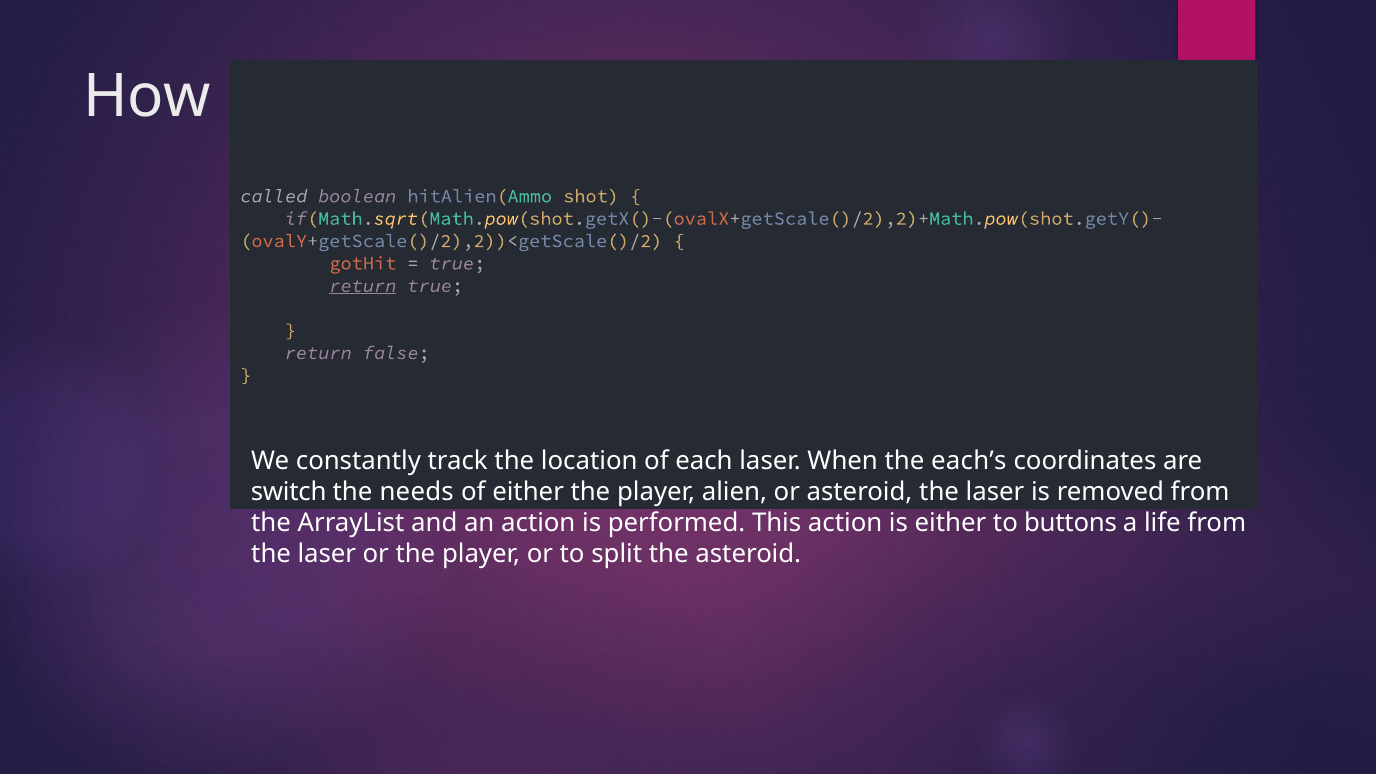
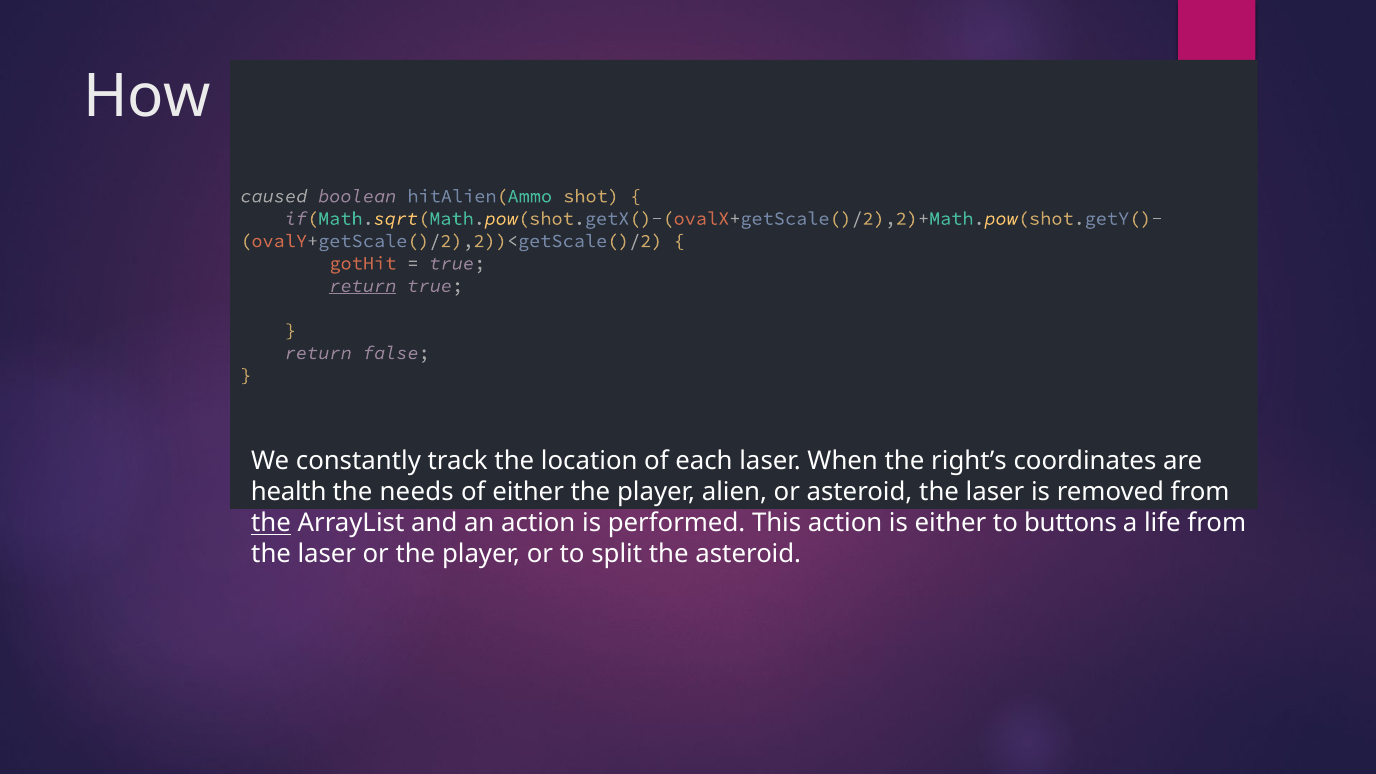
called: called -> caused (274, 196)
each’s: each’s -> right’s (969, 461)
switch: switch -> health (289, 492)
the underline: none -> present (271, 523)
